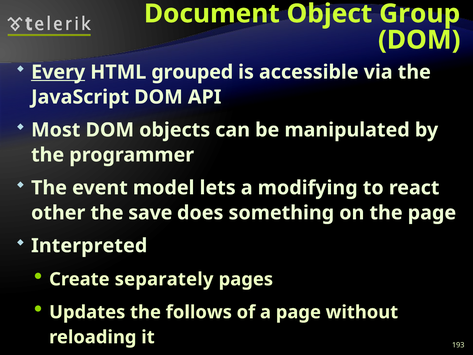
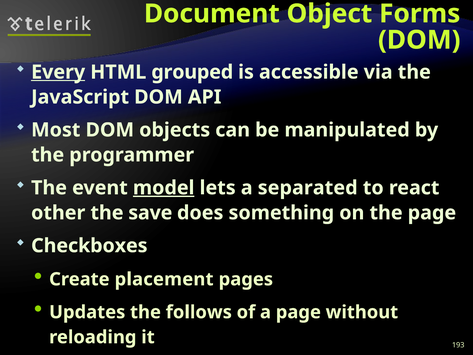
Group: Group -> Forms (420, 14)
model underline: none -> present (164, 188)
modifying: modifying -> separated (308, 188)
Interpreted: Interpreted -> Checkboxes (89, 246)
separately: separately -> placement (164, 279)
